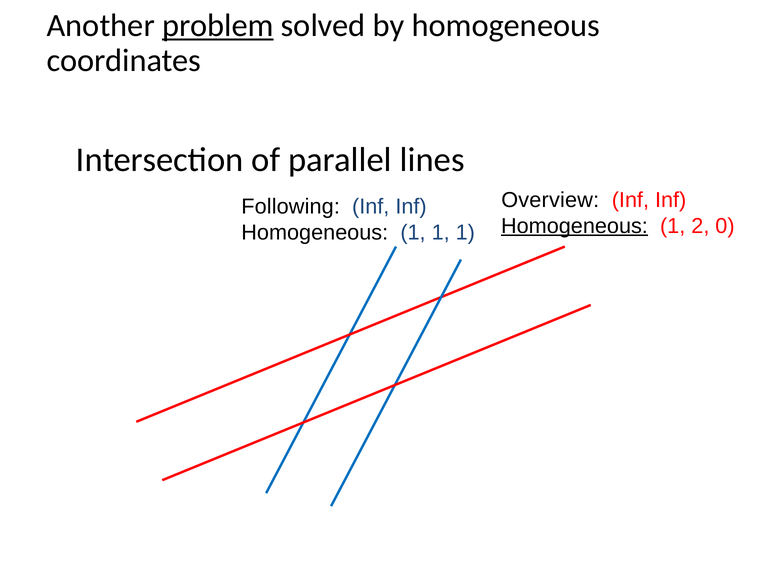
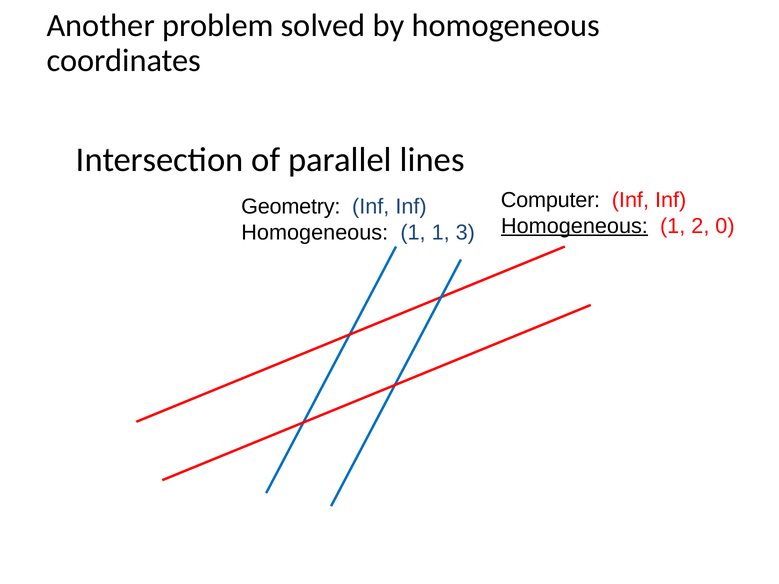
problem underline: present -> none (218, 26)
Overview: Overview -> Computer (550, 200)
Following: Following -> Geometry (291, 207)
1 1 1: 1 -> 3 (465, 233)
